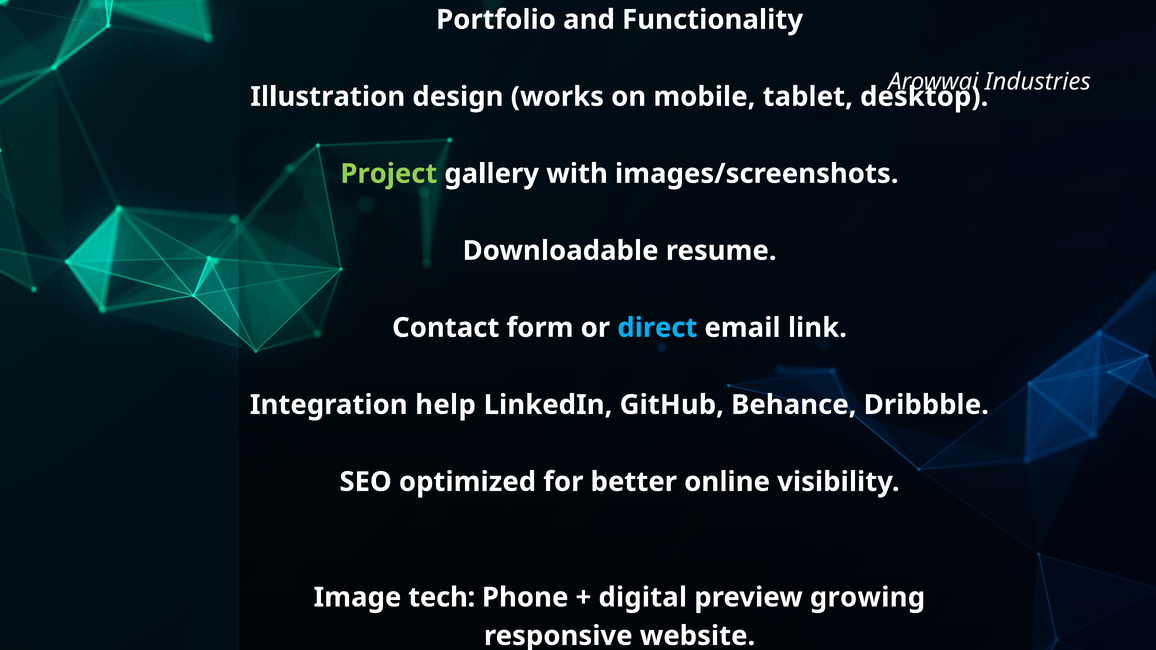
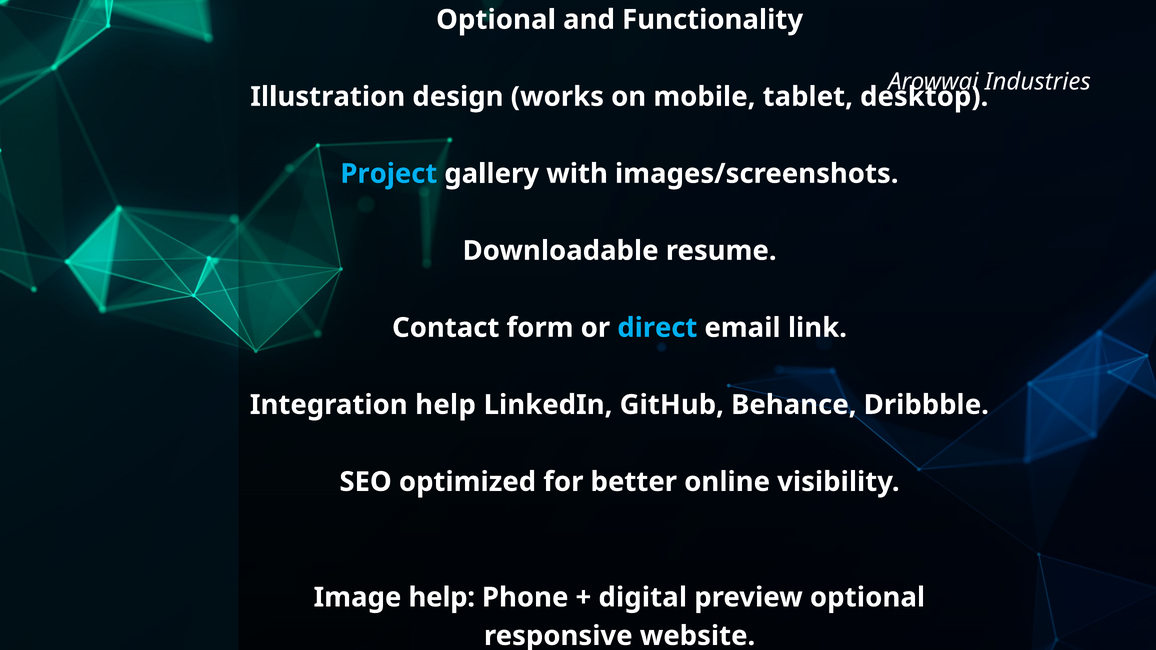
Portfolio: Portfolio -> Optional (496, 20)
Project colour: light green -> light blue (389, 174)
Image tech: tech -> help (442, 598)
preview growing: growing -> optional (868, 598)
